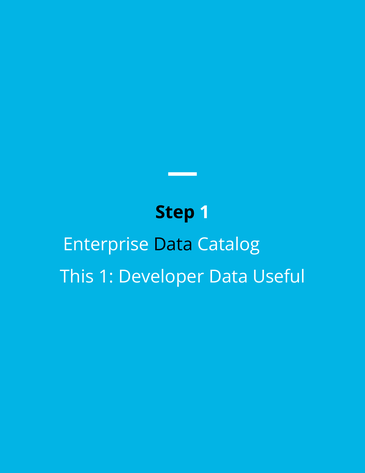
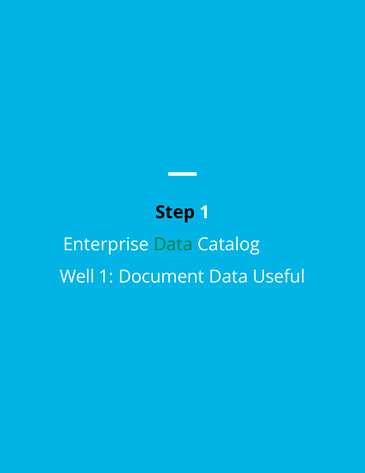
Data colour: black -> green (173, 244)
This: This -> Well (77, 276)
Developer: Developer -> Document (161, 276)
